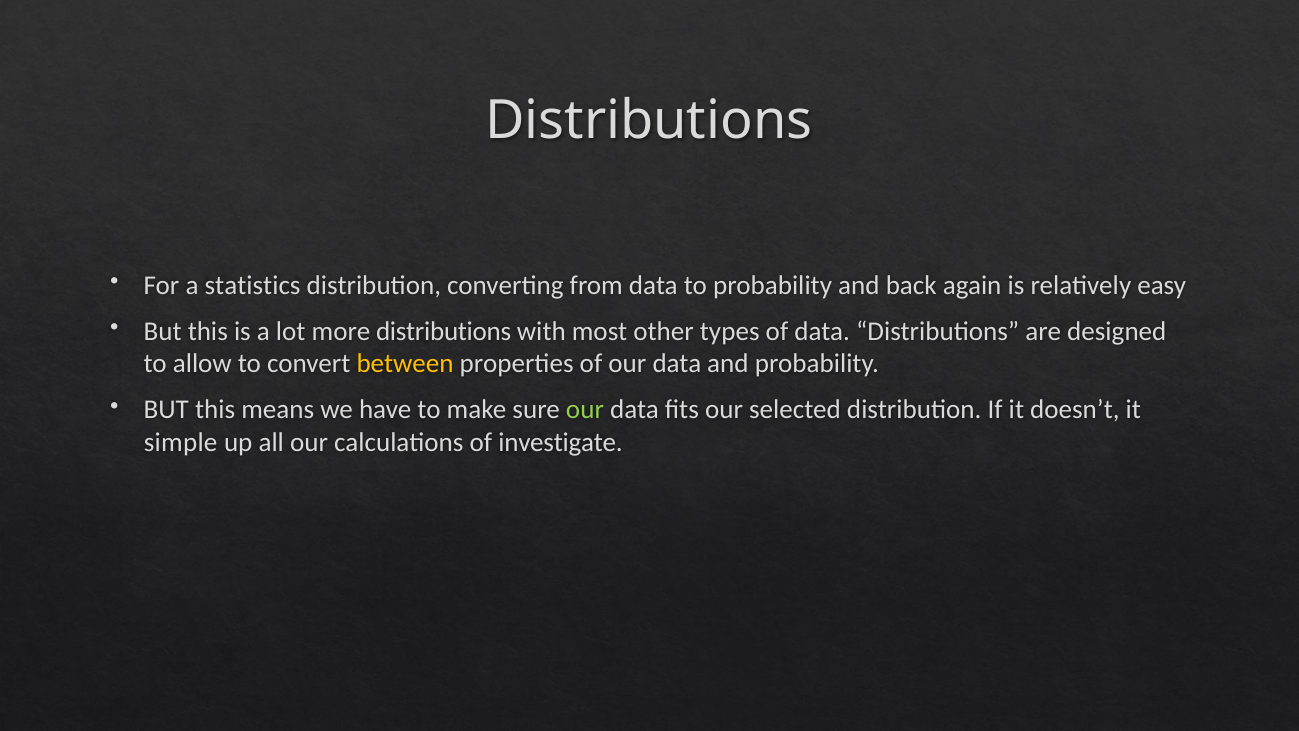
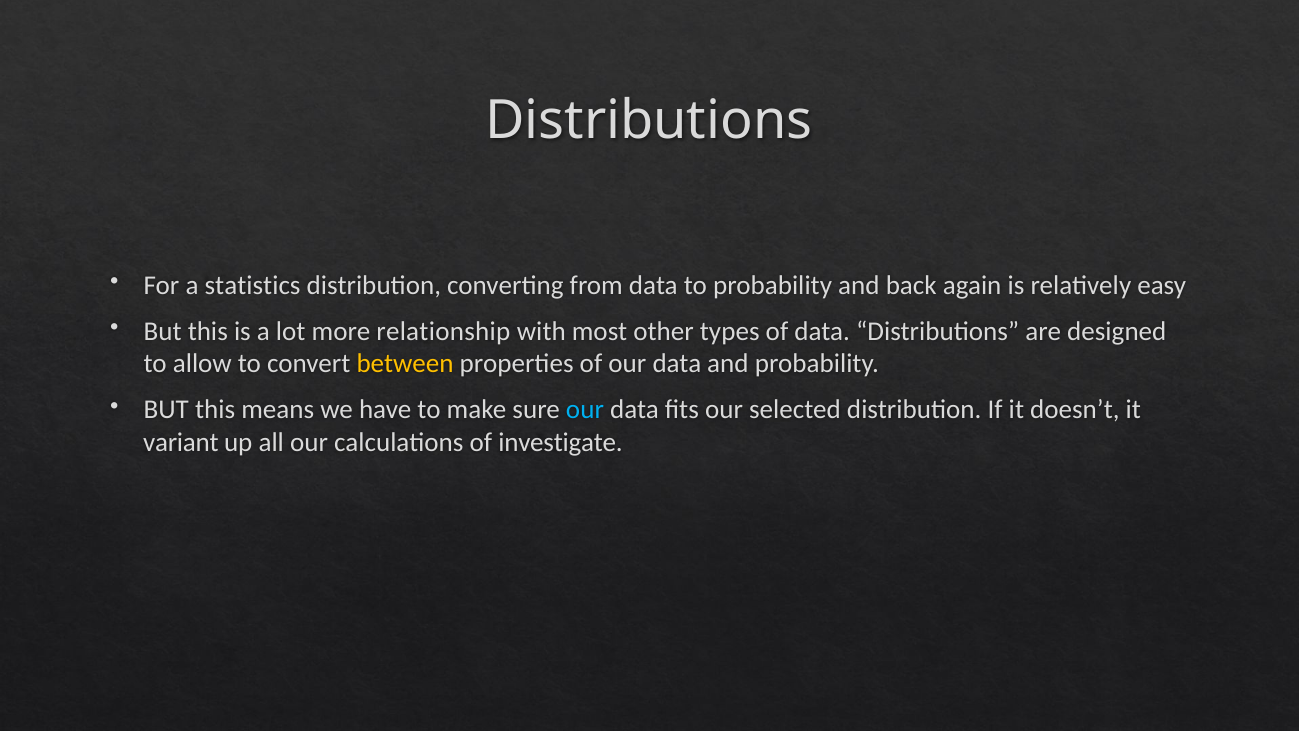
more distributions: distributions -> relationship (443, 331)
our colour: light green -> light blue (585, 410)
simple: simple -> variant (181, 442)
